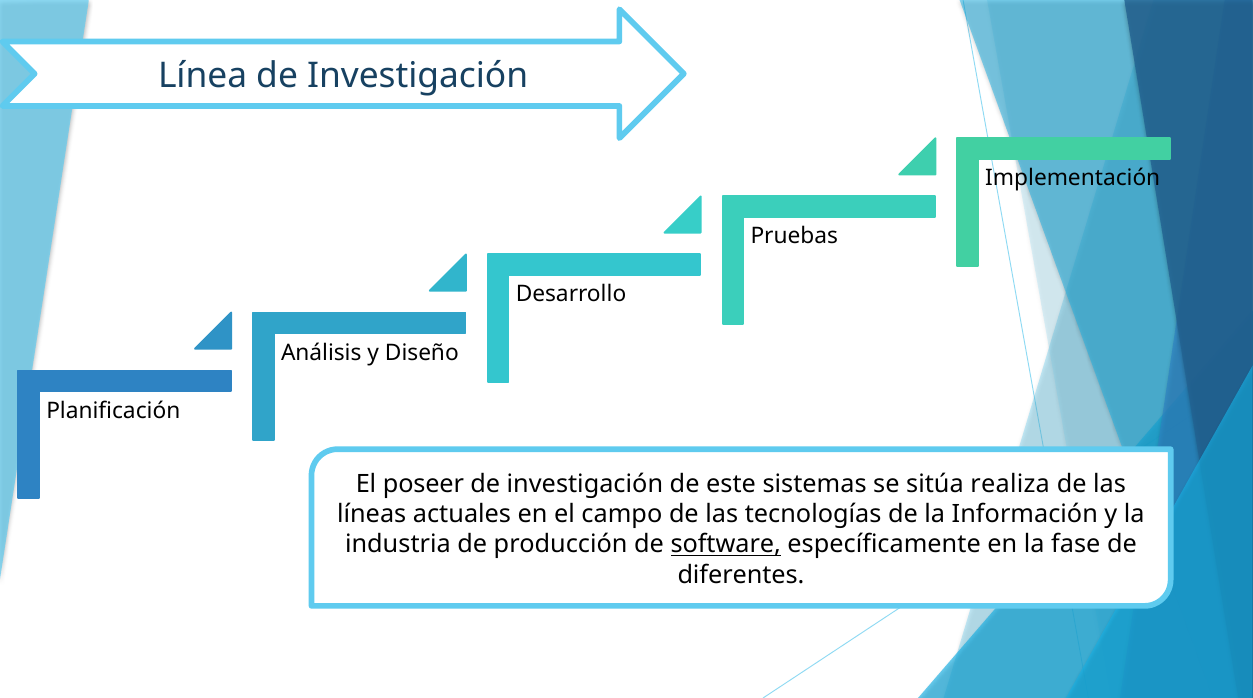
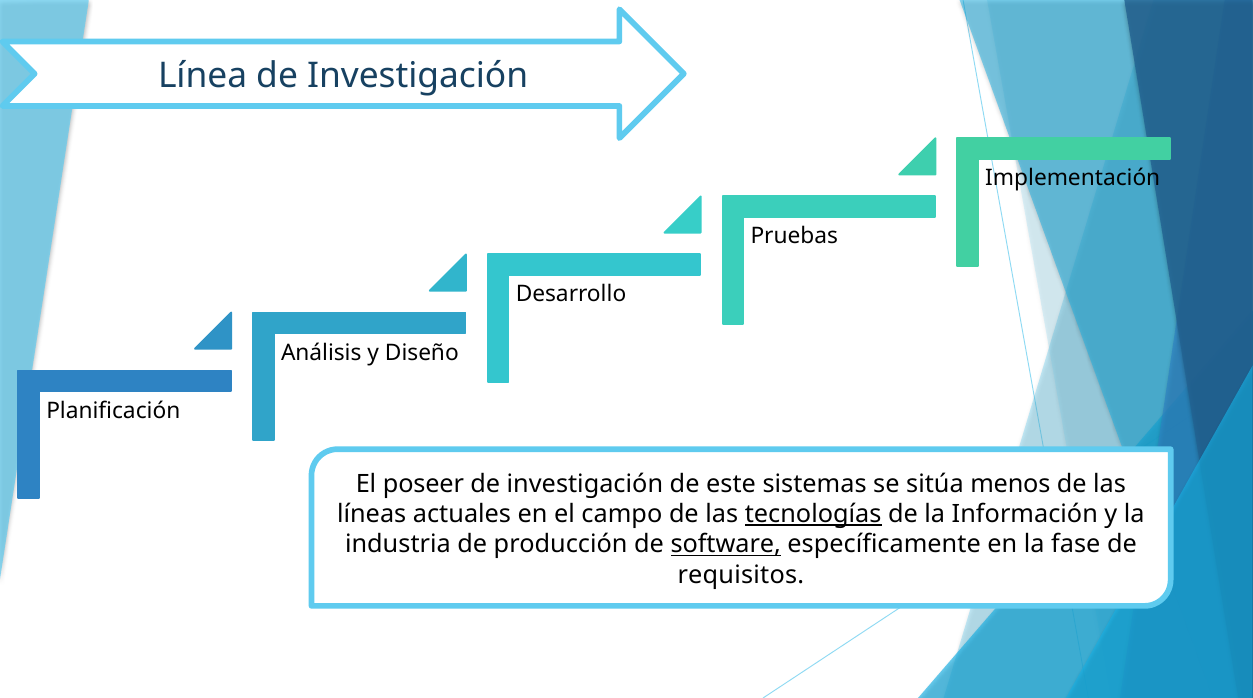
realiza: realiza -> menos (1010, 484)
tecnologías underline: none -> present (813, 514)
diferentes: diferentes -> requisitos (741, 575)
